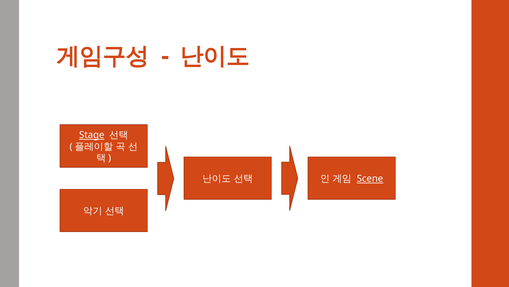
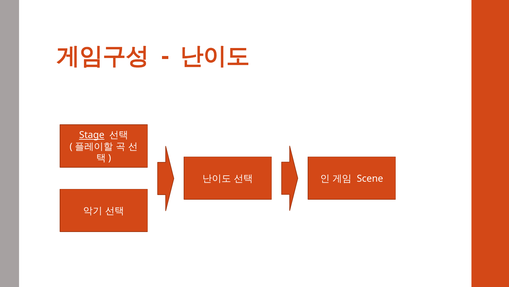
Scene underline: present -> none (370, 178)
